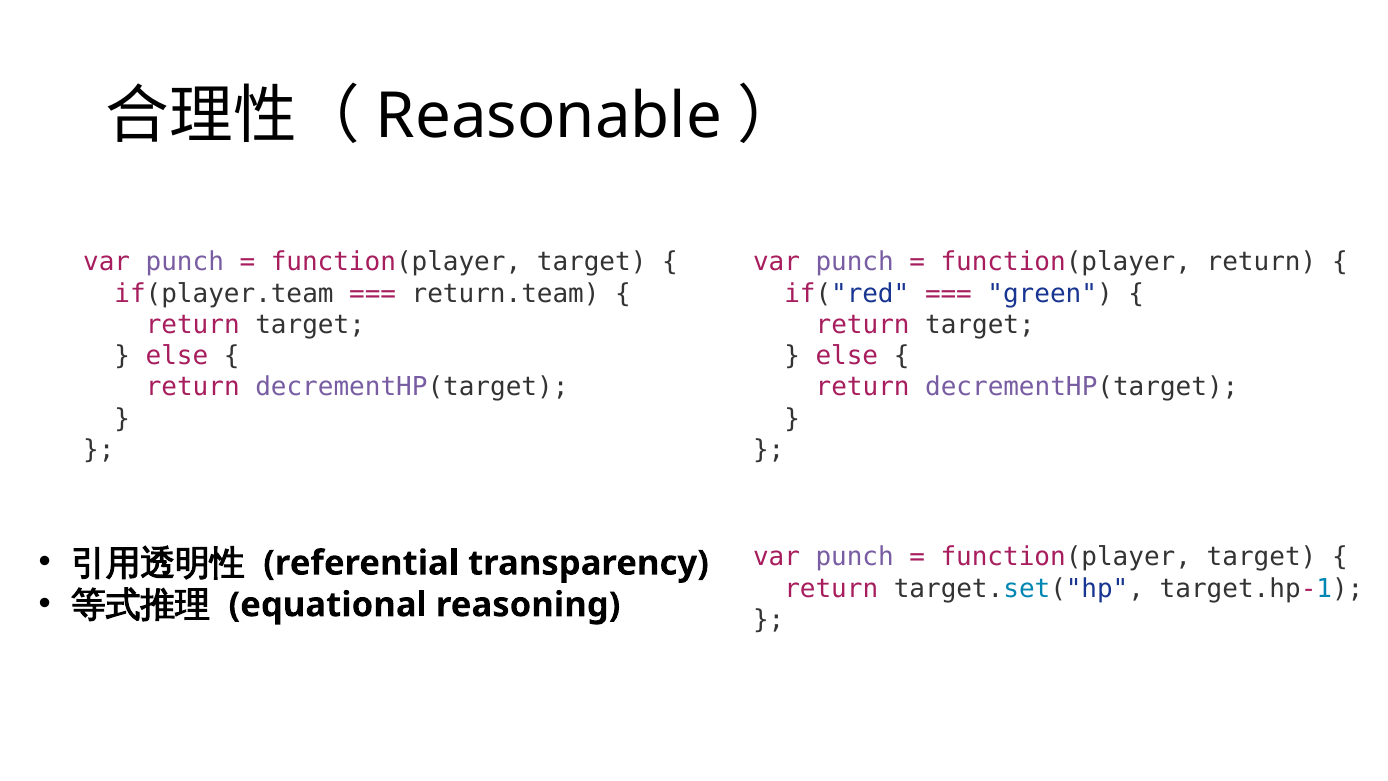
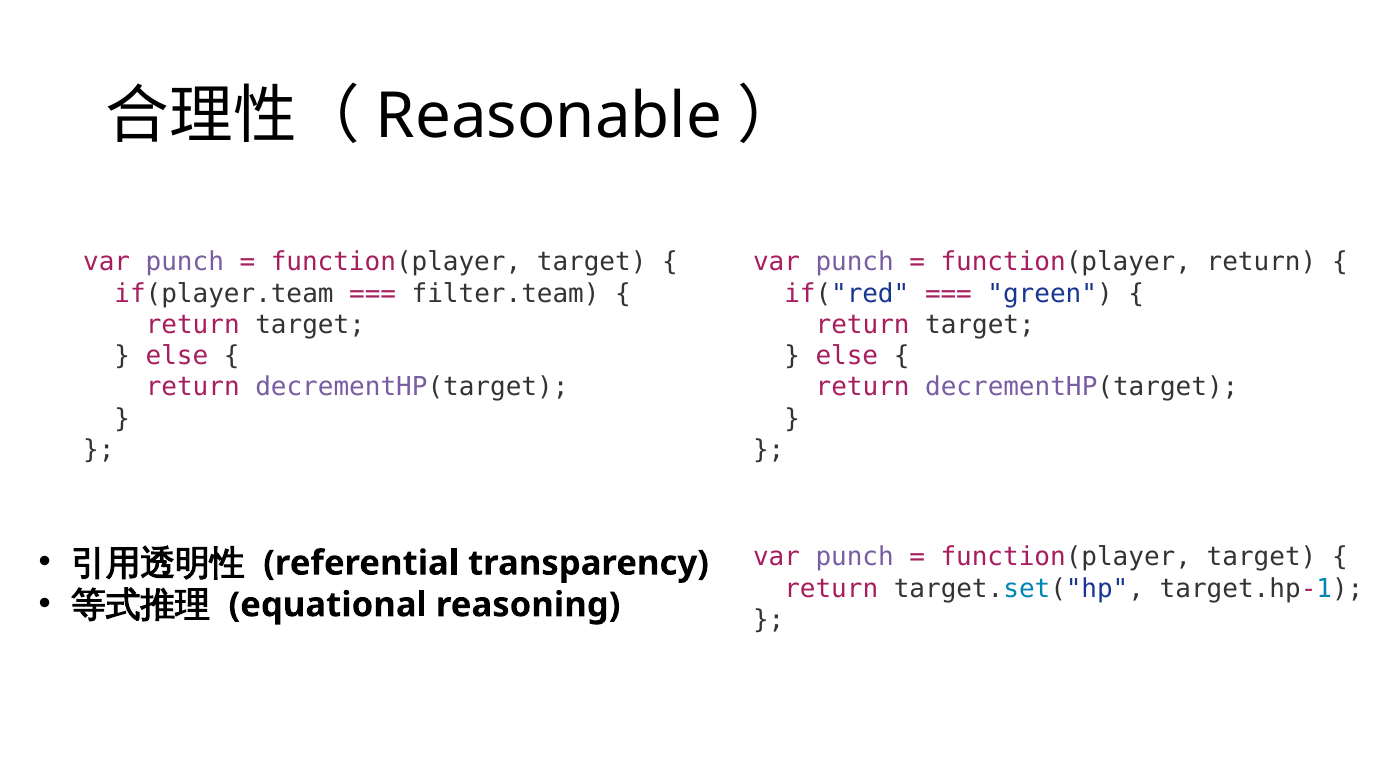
return.team: return.team -> filter.team (506, 294)
